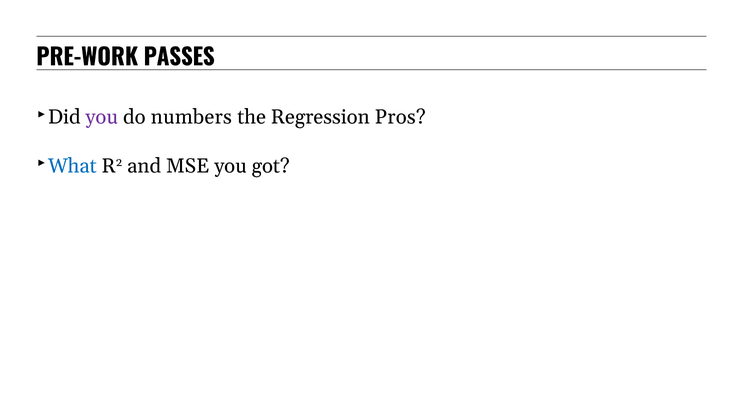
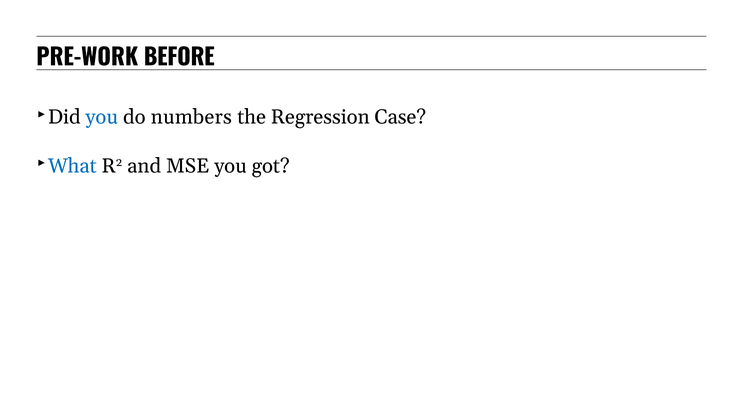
PASSES: PASSES -> BEFORE (179, 58)
you colour: purple -> blue (102, 117)
Pros: Pros -> Case (400, 117)
